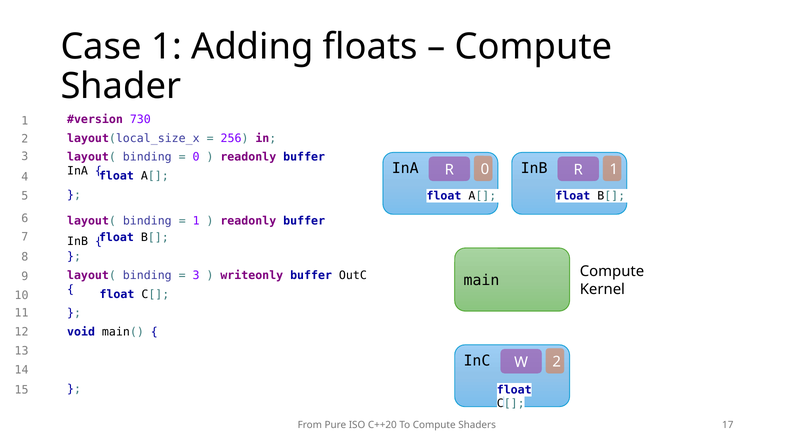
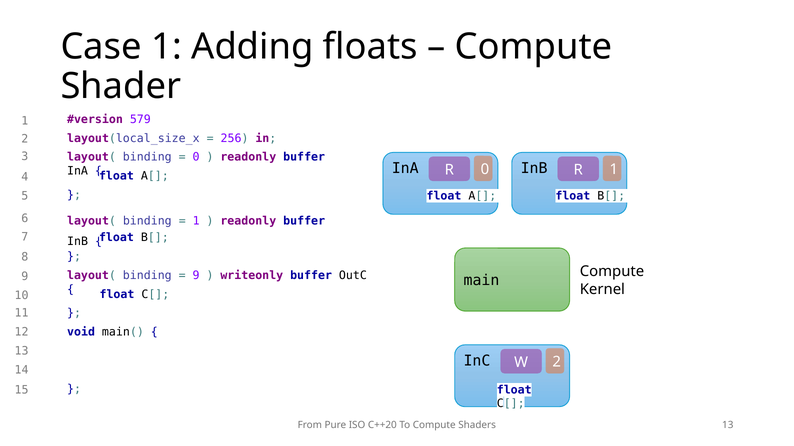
730: 730 -> 579 (140, 120)
3: 3 -> 9 (196, 276)
Shaders 17: 17 -> 13 (728, 426)
